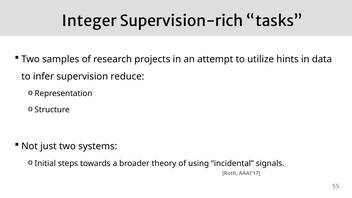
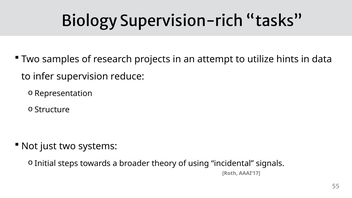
Integer: Integer -> Biology (89, 21)
